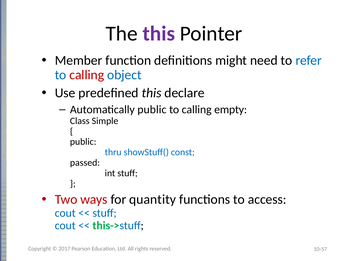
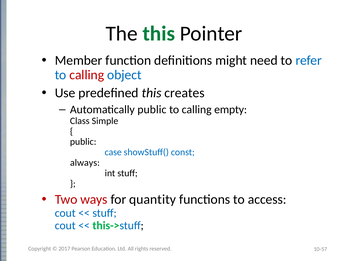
this colour: purple -> green (159, 34)
declare: declare -> creates (185, 93)
thru: thru -> case (113, 152)
passed: passed -> always (85, 163)
